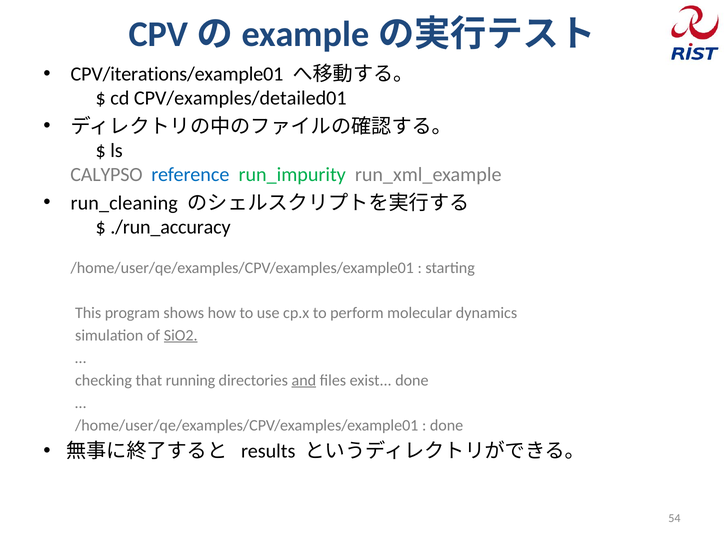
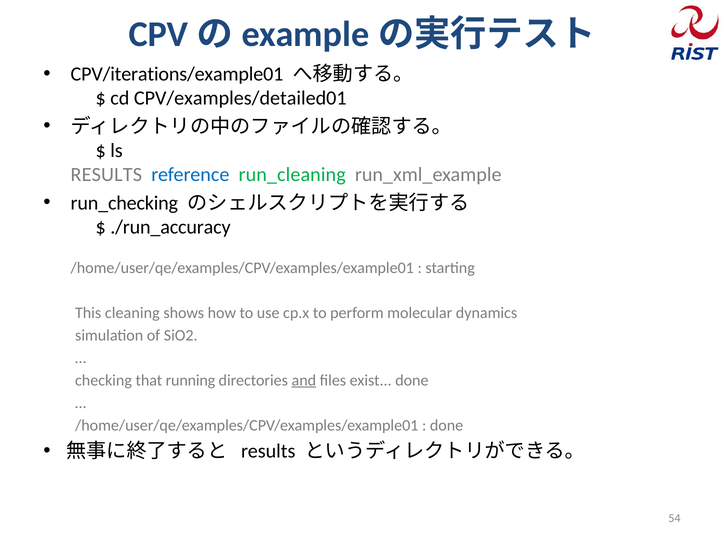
CALYPSO: CALYPSO -> RESULTS (106, 175)
run_impurity: run_impurity -> run_cleaning (292, 175)
run_cleaning: run_cleaning -> run_checking (124, 203)
program: program -> cleaning (132, 313)
SiO2 underline: present -> none (181, 335)
